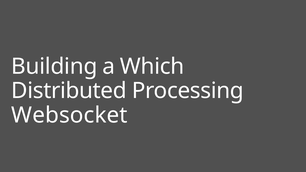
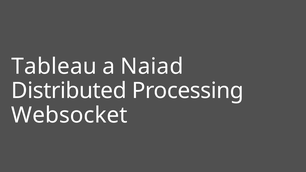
Building: Building -> Tableau (54, 67)
Which: Which -> Naiad (152, 67)
